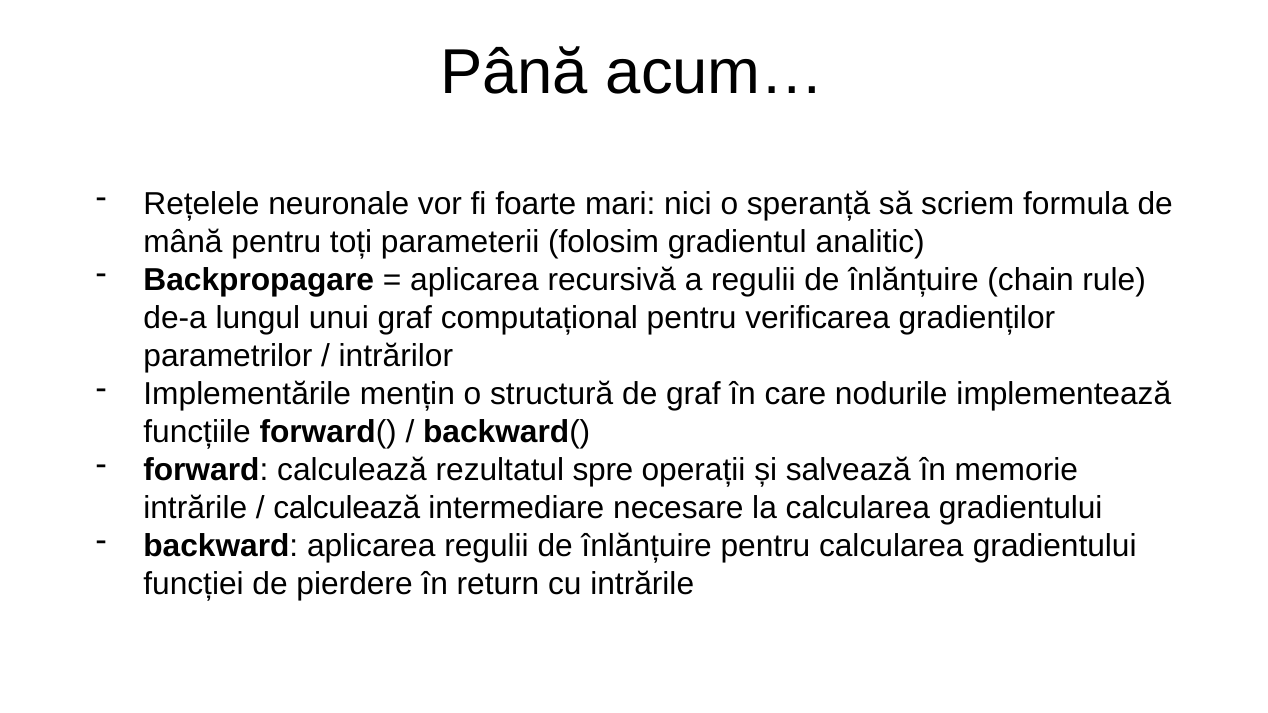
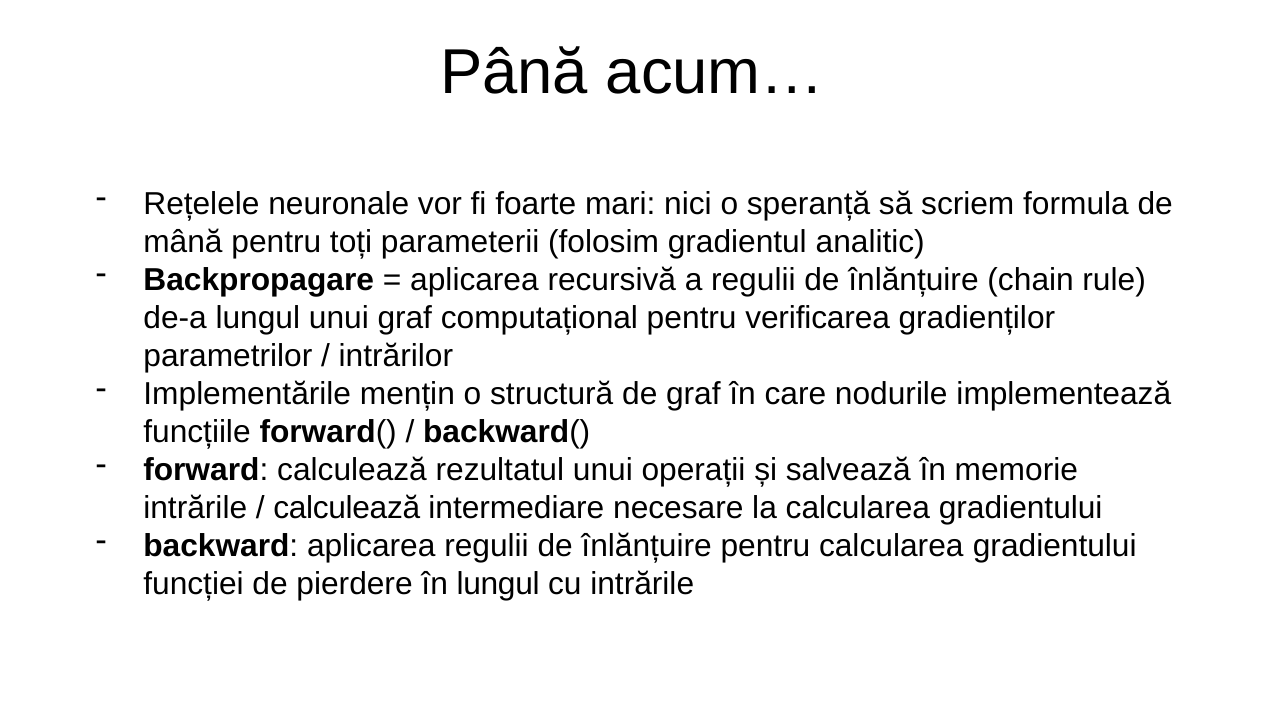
rezultatul spre: spre -> unui (603, 470)
în return: return -> lungul (498, 584)
